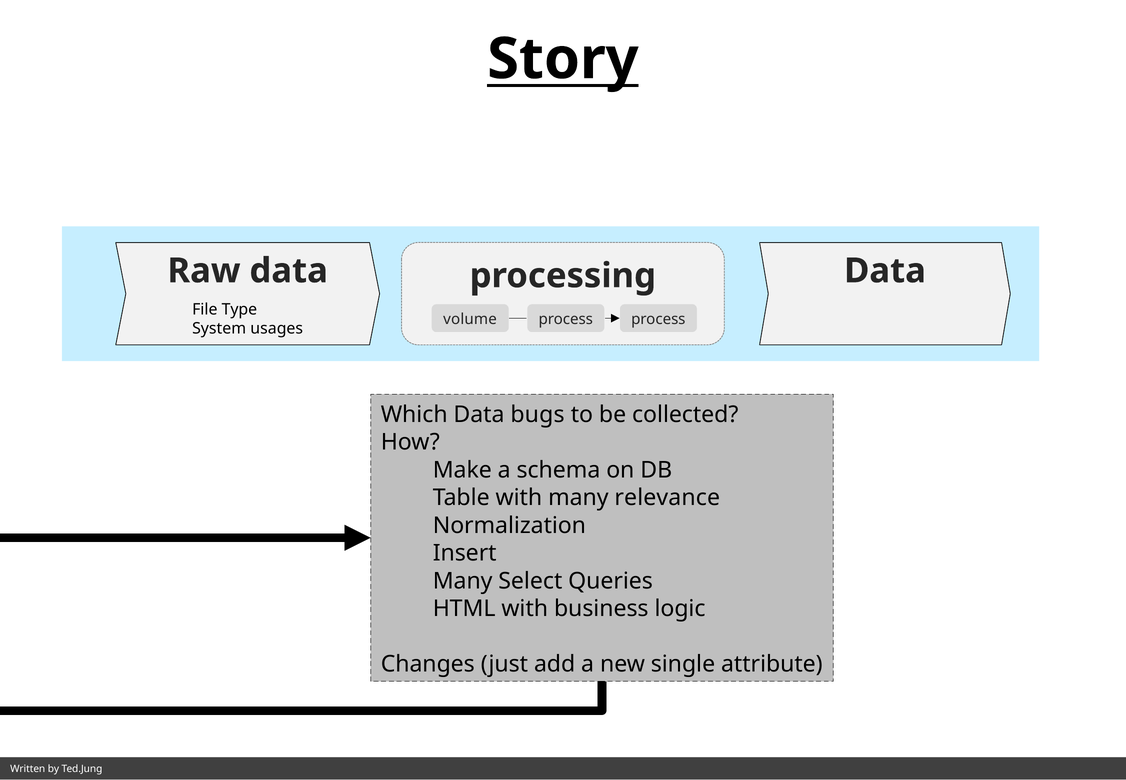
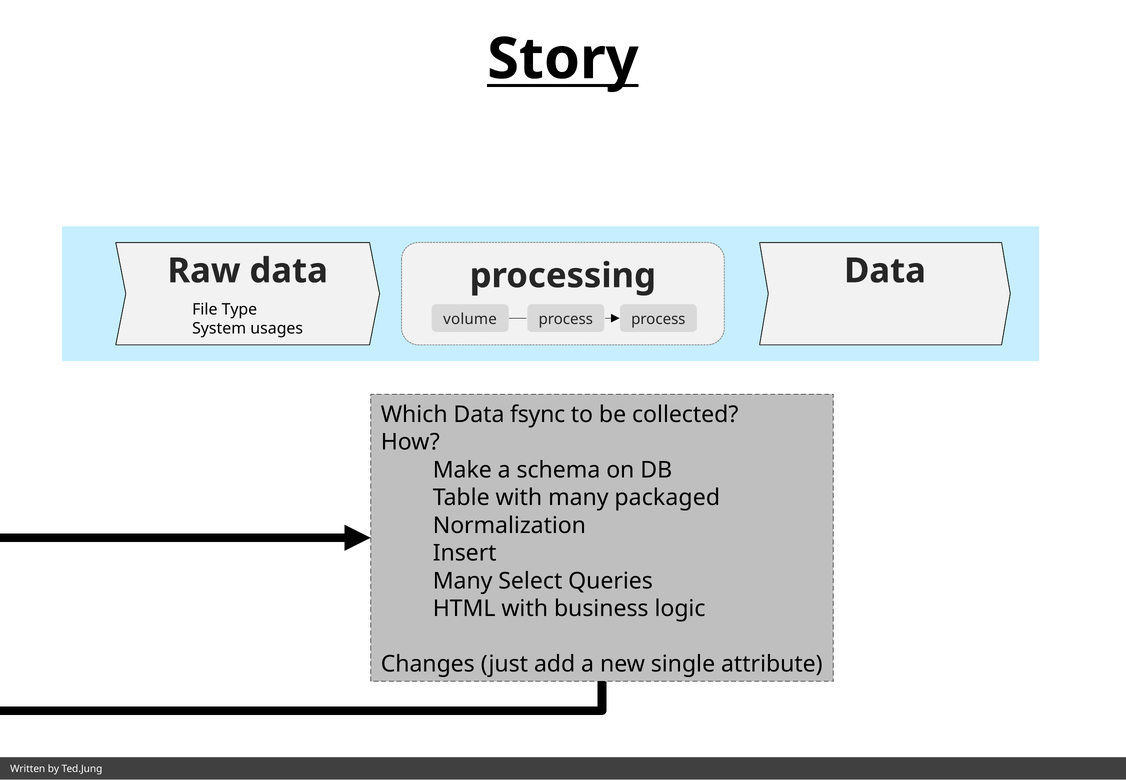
bugs: bugs -> fsync (538, 414)
relevance: relevance -> packaged (667, 498)
